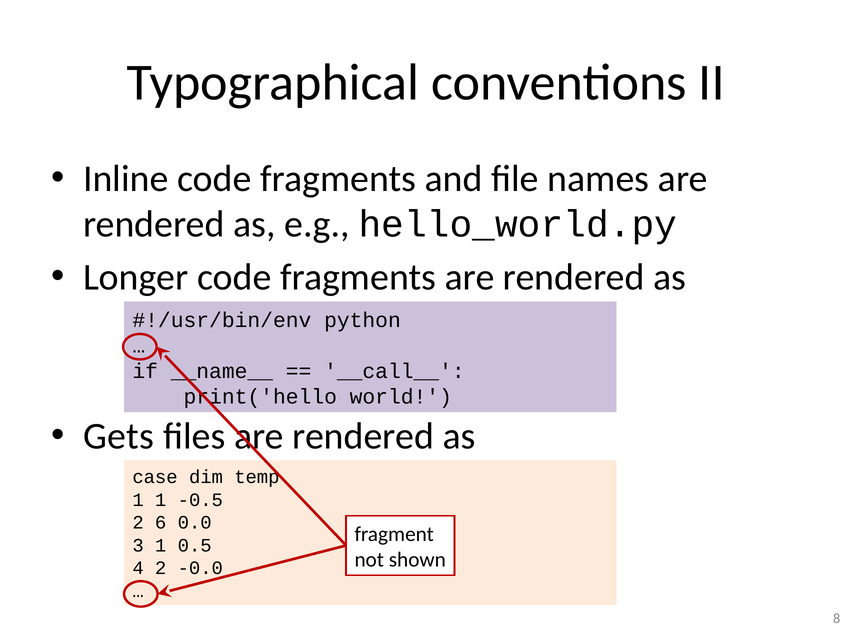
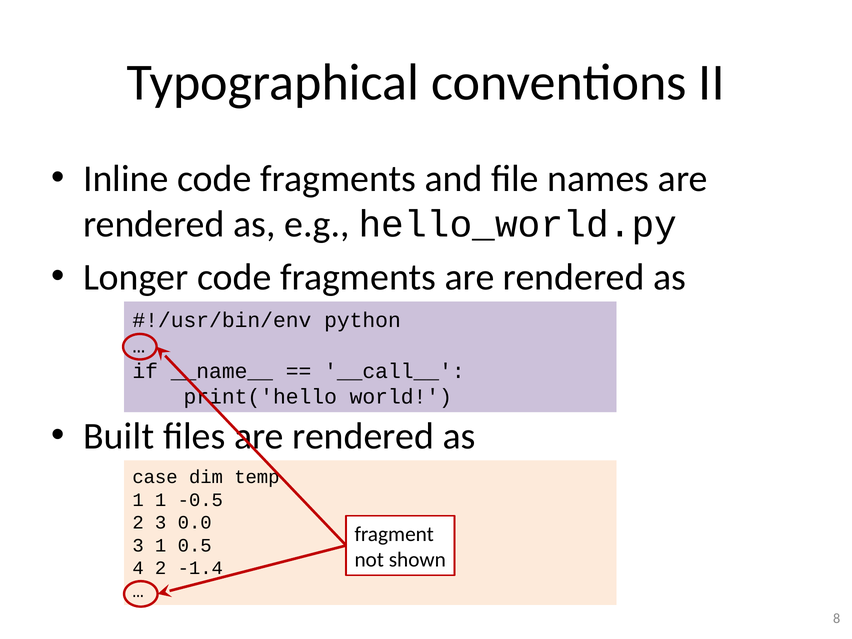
Gets: Gets -> Built (119, 436)
2 6: 6 -> 3 (161, 523)
-0.0: -0.0 -> -1.4 (200, 568)
